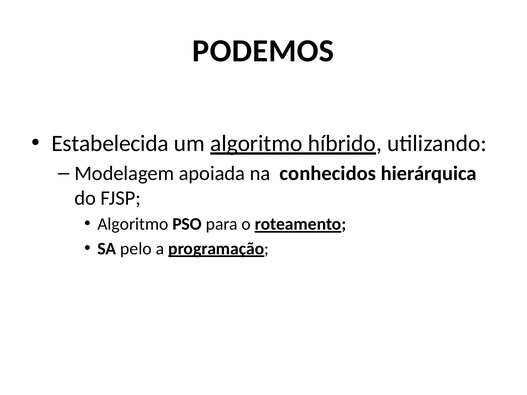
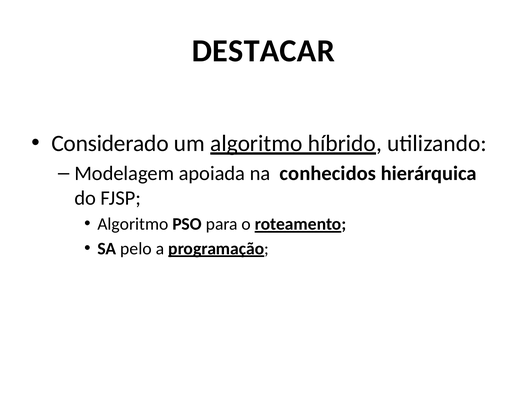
PODEMOS: PODEMOS -> DESTACAR (263, 51)
Estabelecida: Estabelecida -> Considerado (110, 143)
